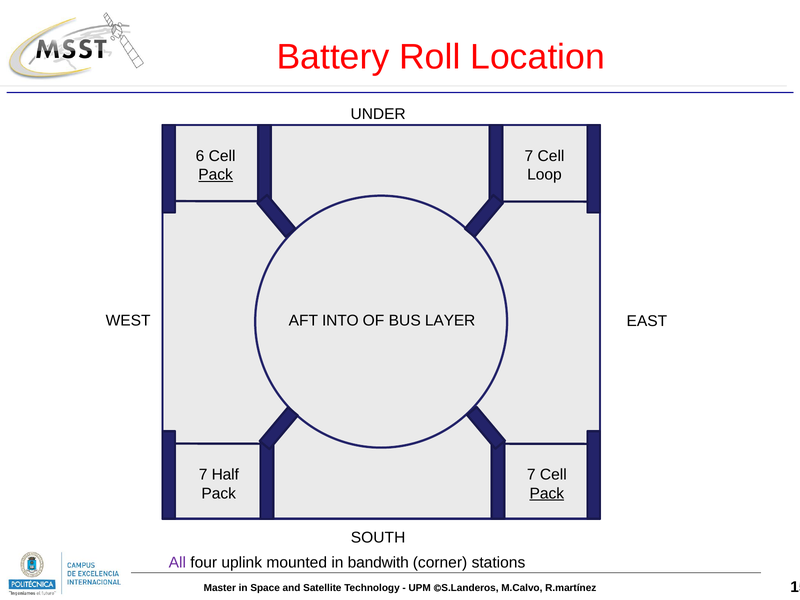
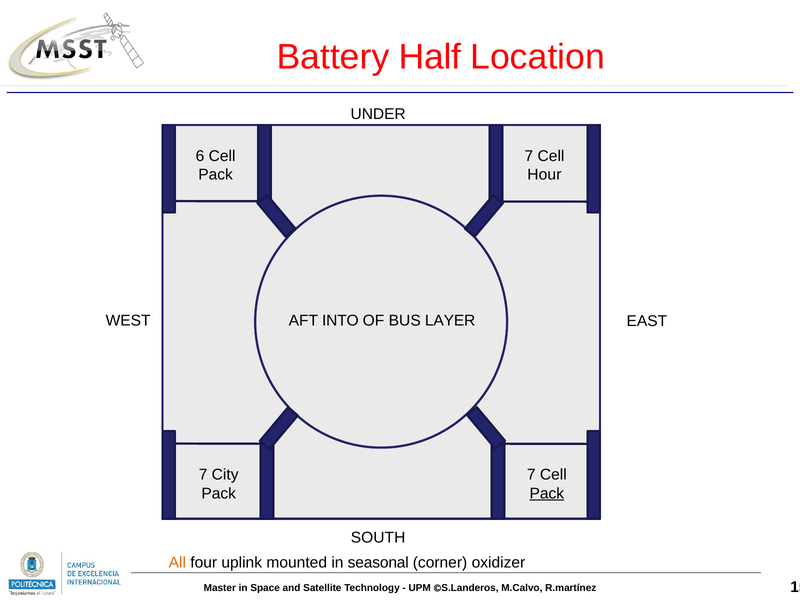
Roll: Roll -> Half (430, 57)
Pack underline: present -> none (216, 175)
Loop: Loop -> Hour (544, 175)
Half: Half -> City (225, 475)
All colour: purple -> orange (177, 562)
bandwith: bandwith -> seasonal (378, 562)
stations: stations -> oxidizer (498, 562)
